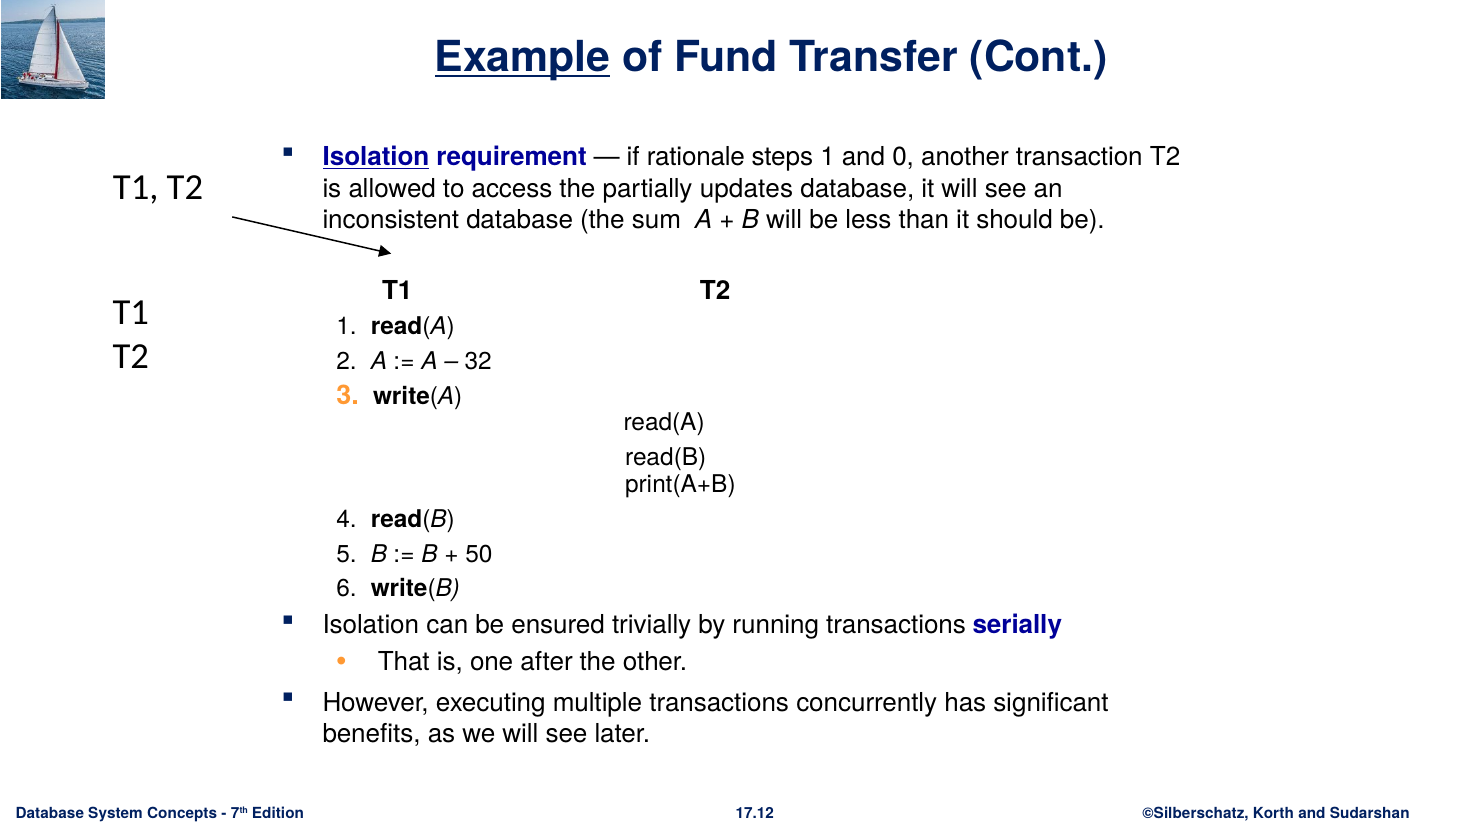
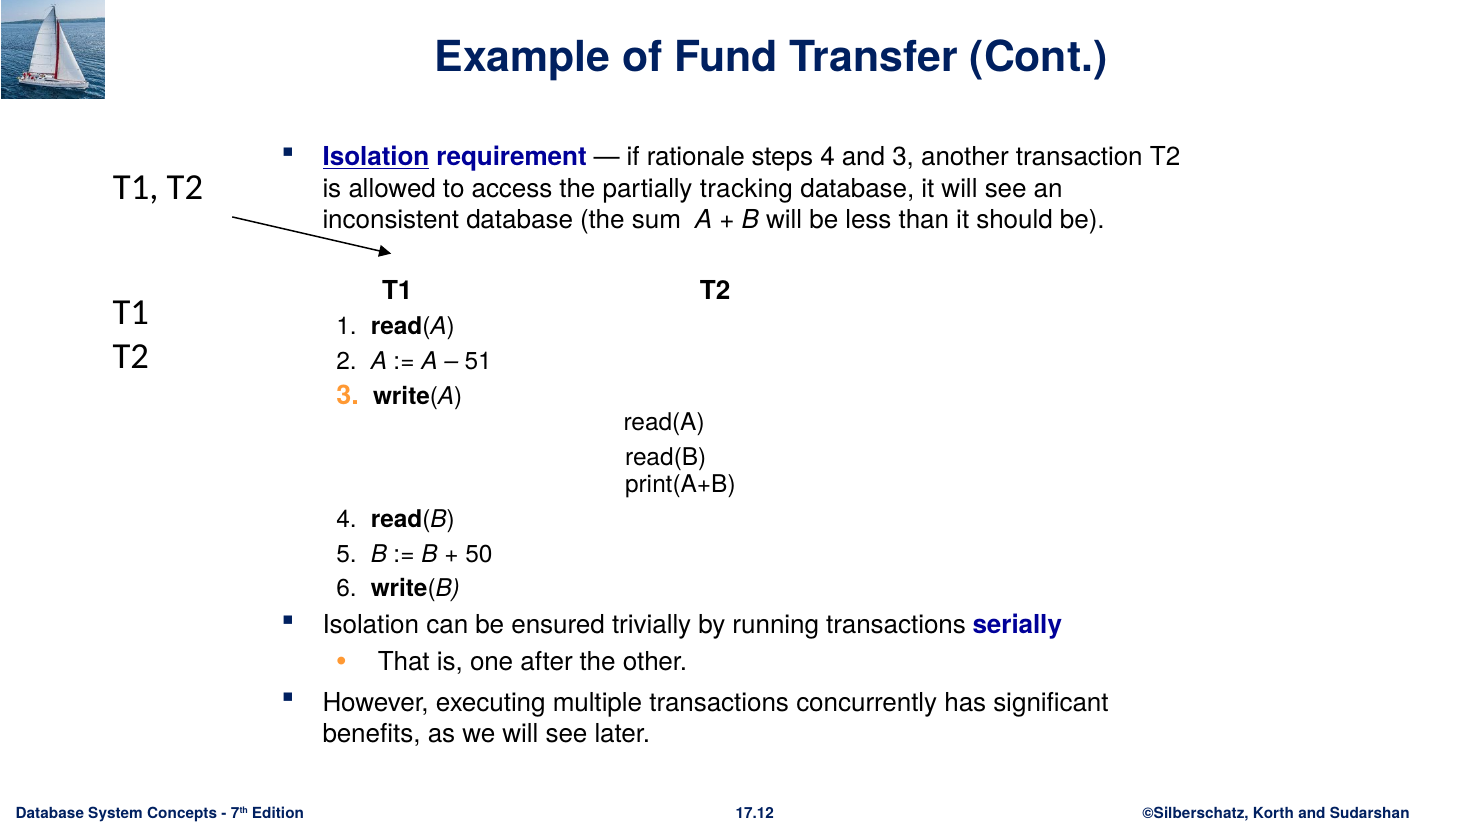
Example underline: present -> none (522, 57)
steps 1: 1 -> 4 (828, 157)
and 0: 0 -> 3 (903, 157)
updates: updates -> tracking (746, 189)
32: 32 -> 51 (478, 362)
